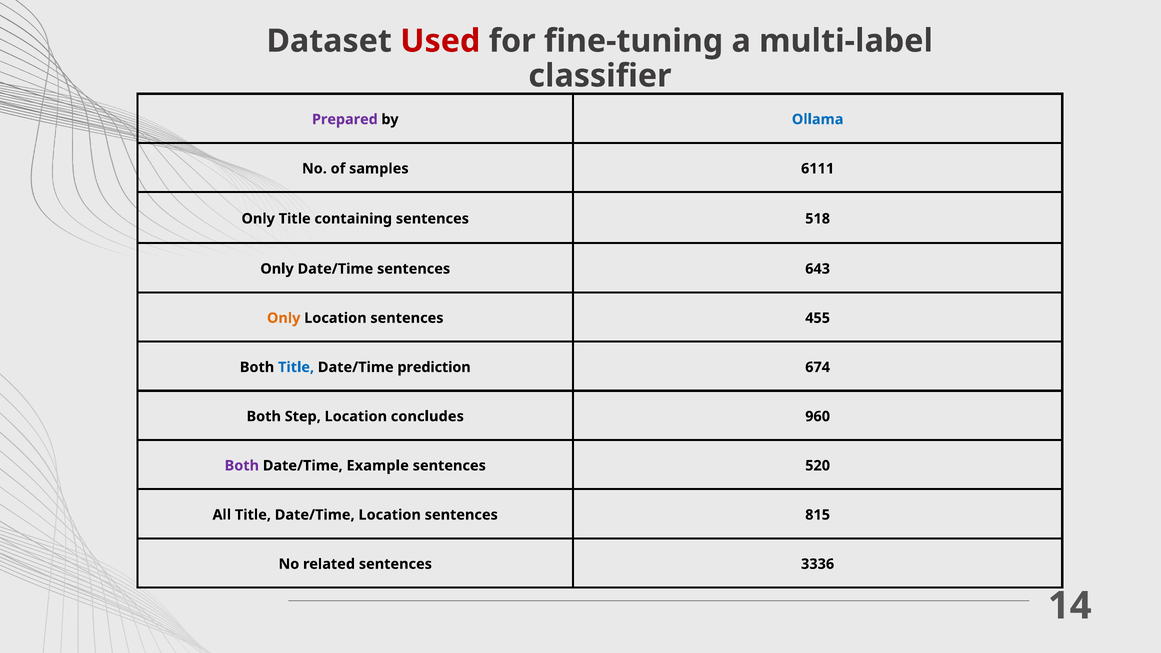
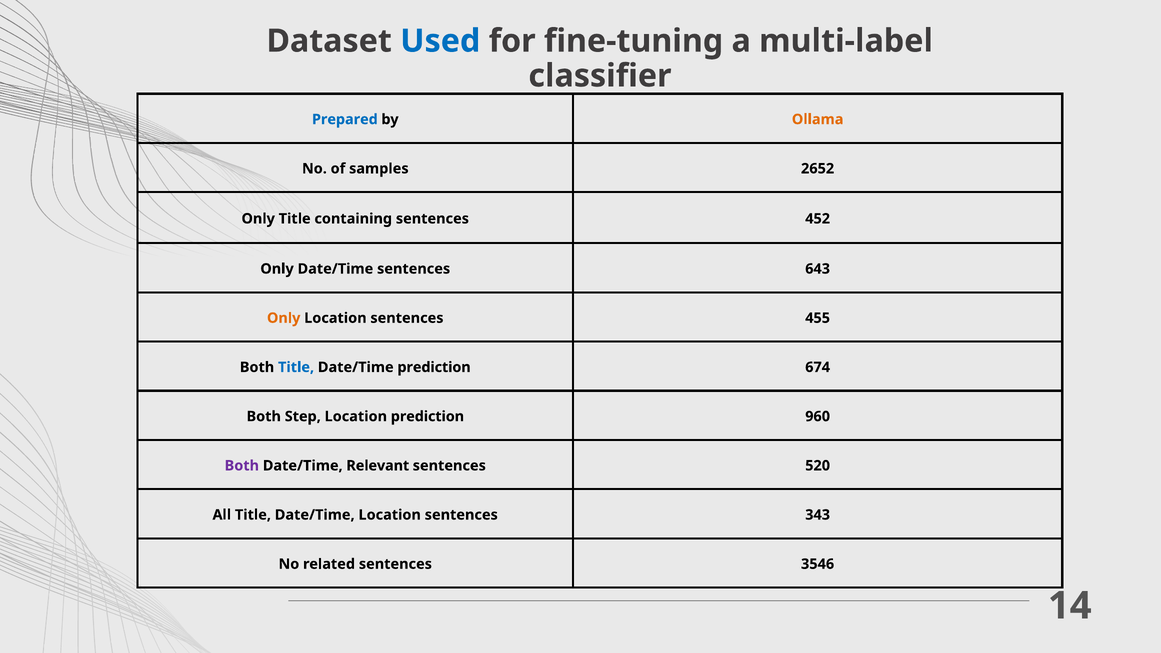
Used colour: red -> blue (440, 41)
Prepared colour: purple -> blue (345, 119)
Ollama colour: blue -> orange (818, 119)
6111: 6111 -> 2652 (818, 169)
518: 518 -> 452 (818, 219)
Location concludes: concludes -> prediction (427, 416)
Example: Example -> Relevant (378, 466)
815: 815 -> 343 (818, 515)
3336: 3336 -> 3546 (818, 564)
